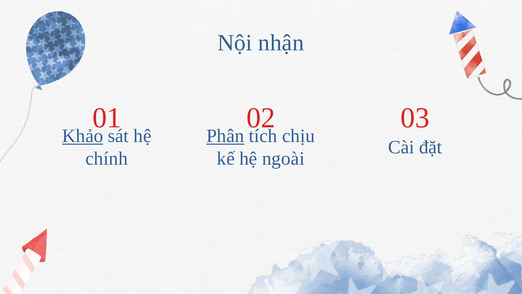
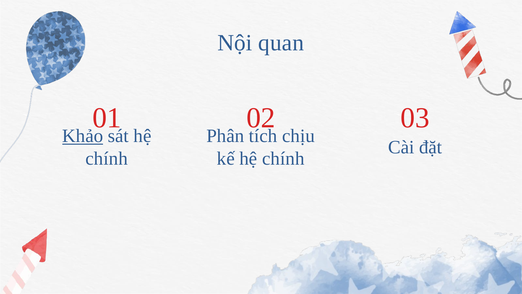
nhận: nhận -> quan (281, 43)
Phân underline: present -> none (225, 136)
kế hệ ngoài: ngoài -> chính (283, 158)
